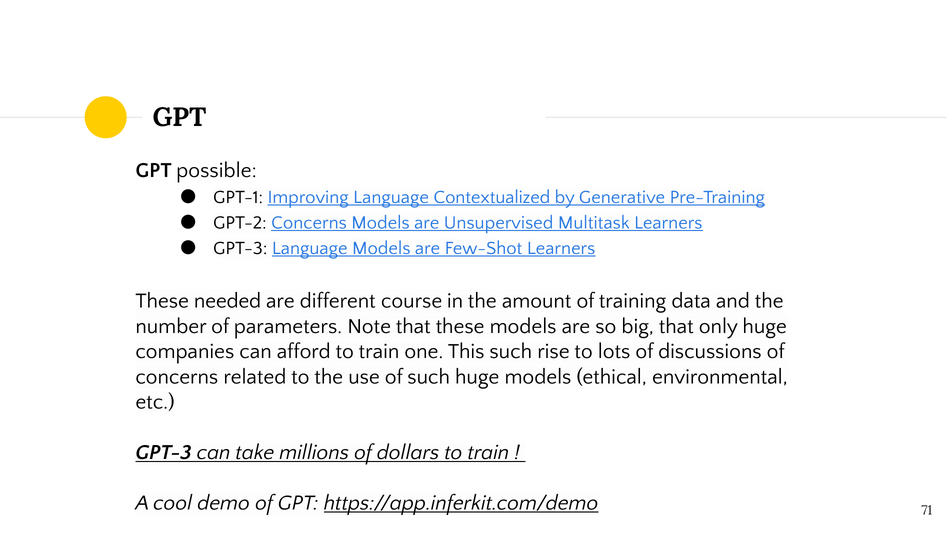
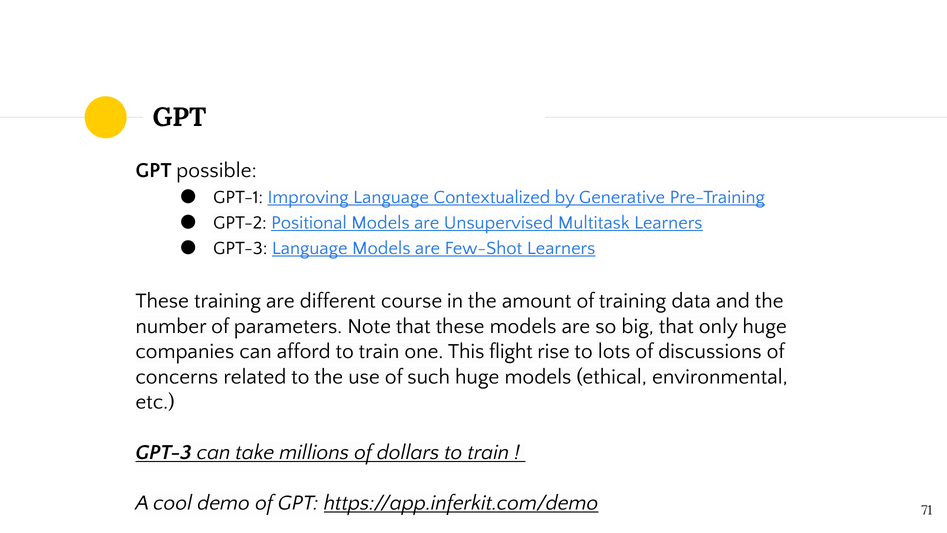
GPT-2 Concerns: Concerns -> Positional (309, 223)
These needed: needed -> training (228, 301)
This such: such -> flight (511, 351)
